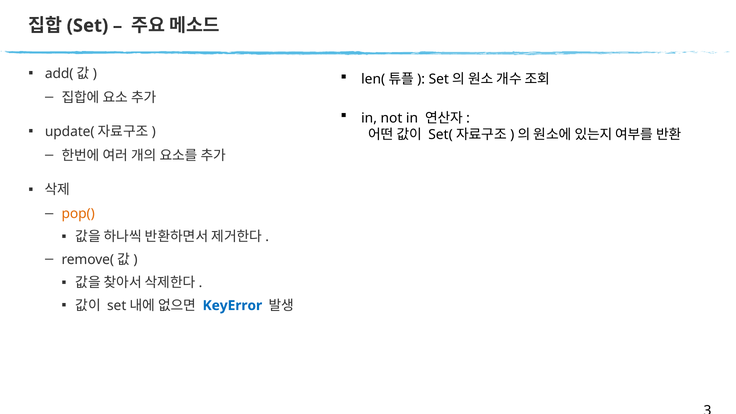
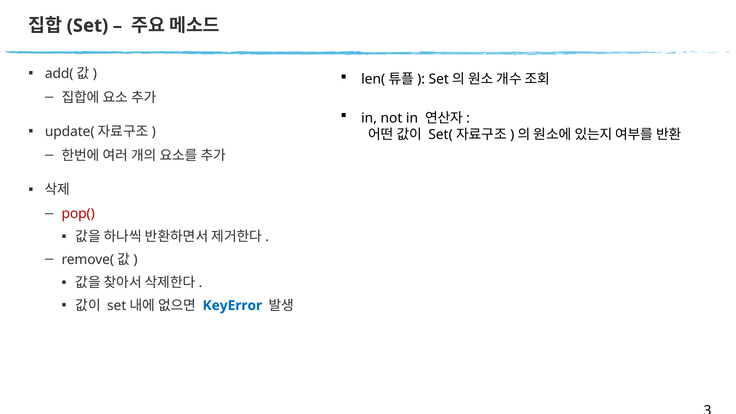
pop( colour: orange -> red (78, 214)
